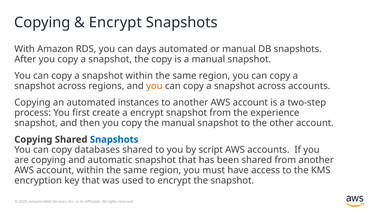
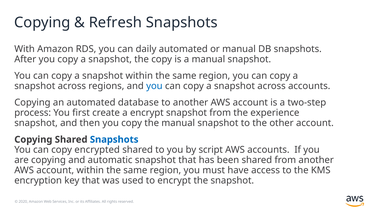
Encrypt: Encrypt -> Refresh (115, 22)
days: days -> daily (146, 49)
you colour: orange -> blue (154, 86)
instances: instances -> database (138, 102)
databases: databases -> encrypted (97, 150)
